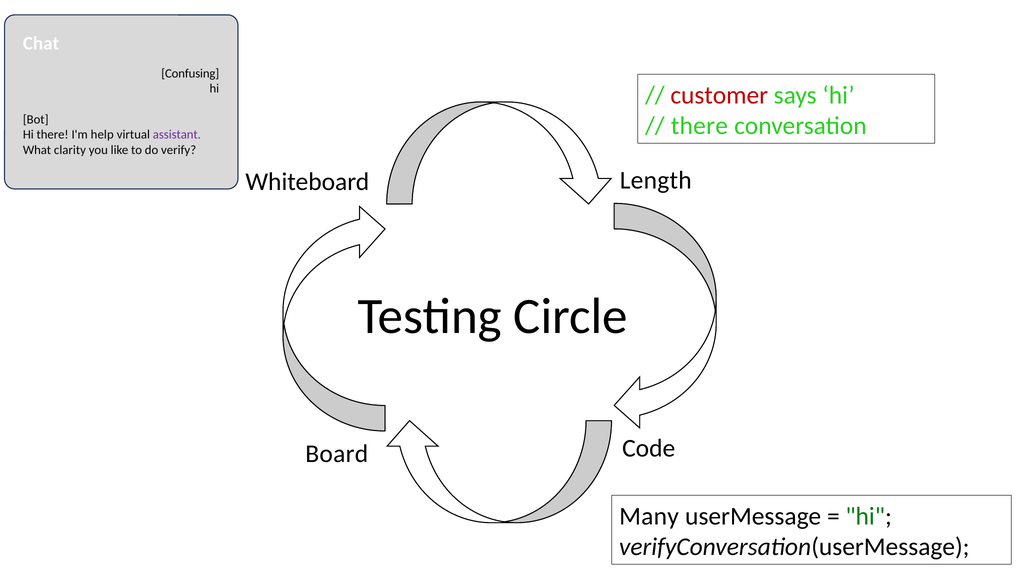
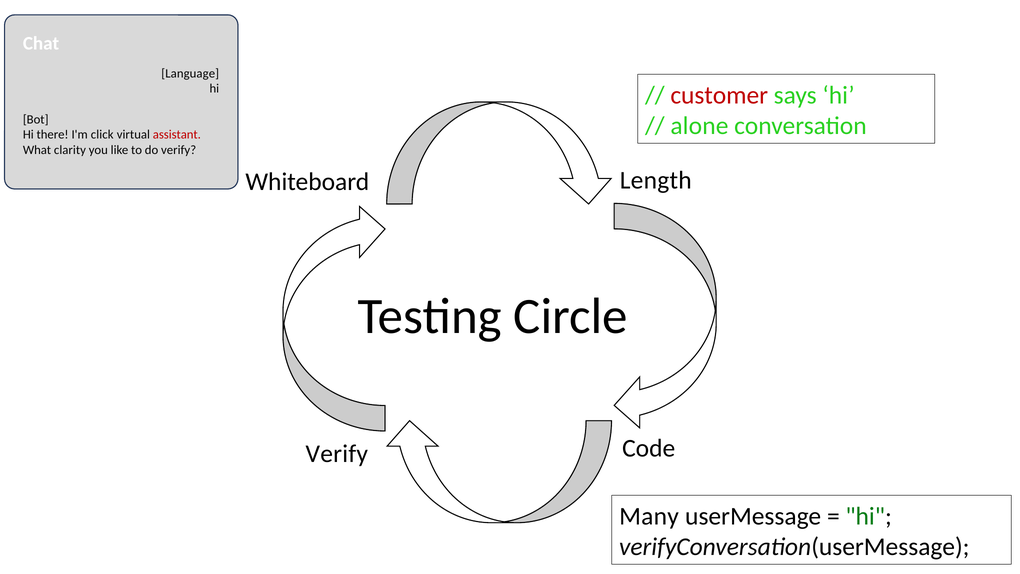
Confusing: Confusing -> Language (190, 73)
there: there -> alone (699, 126)
help: help -> click (102, 135)
assistant colour: purple -> red (177, 135)
Board: Board -> Verify (337, 453)
